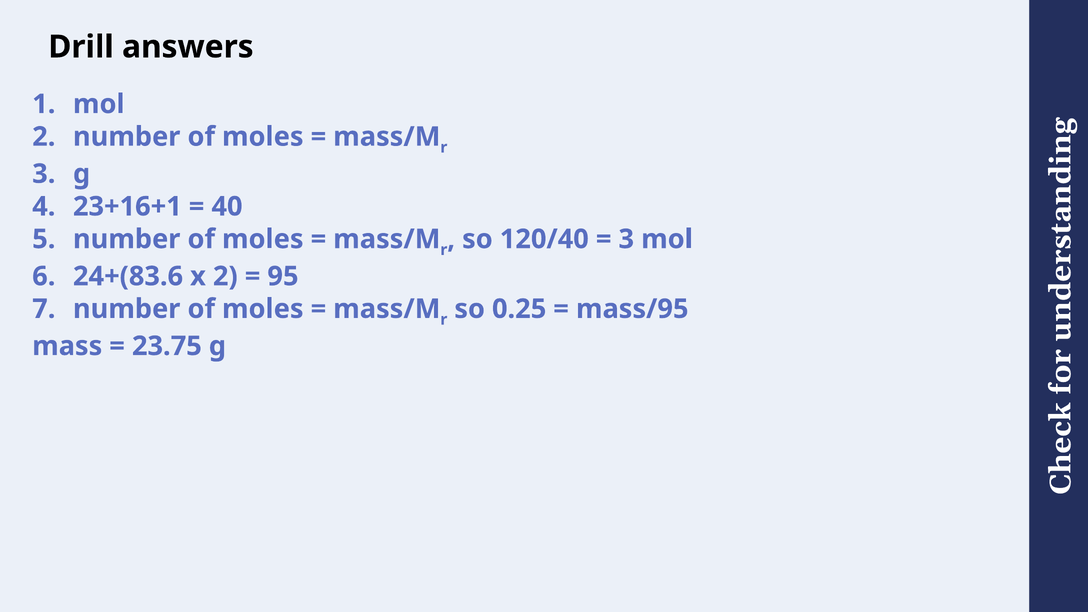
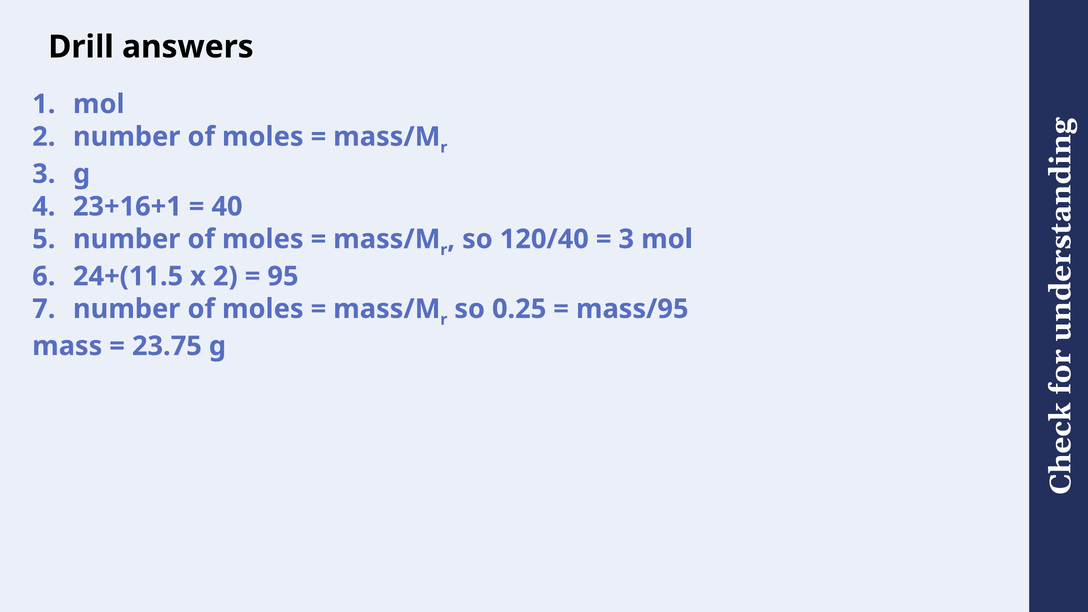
24+(83.6: 24+(83.6 -> 24+(11.5 (128, 276)
